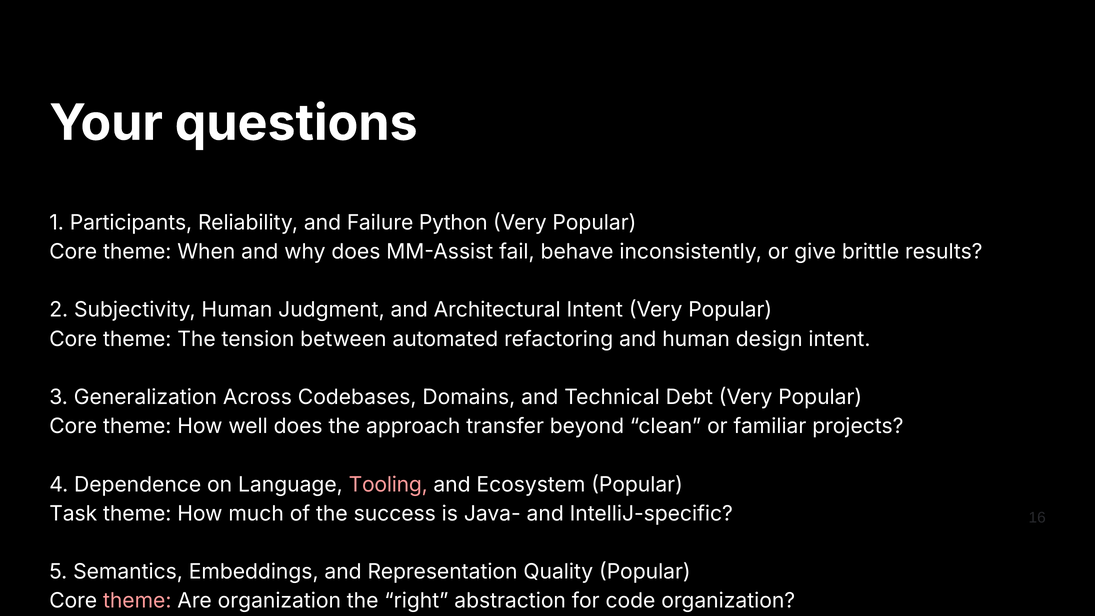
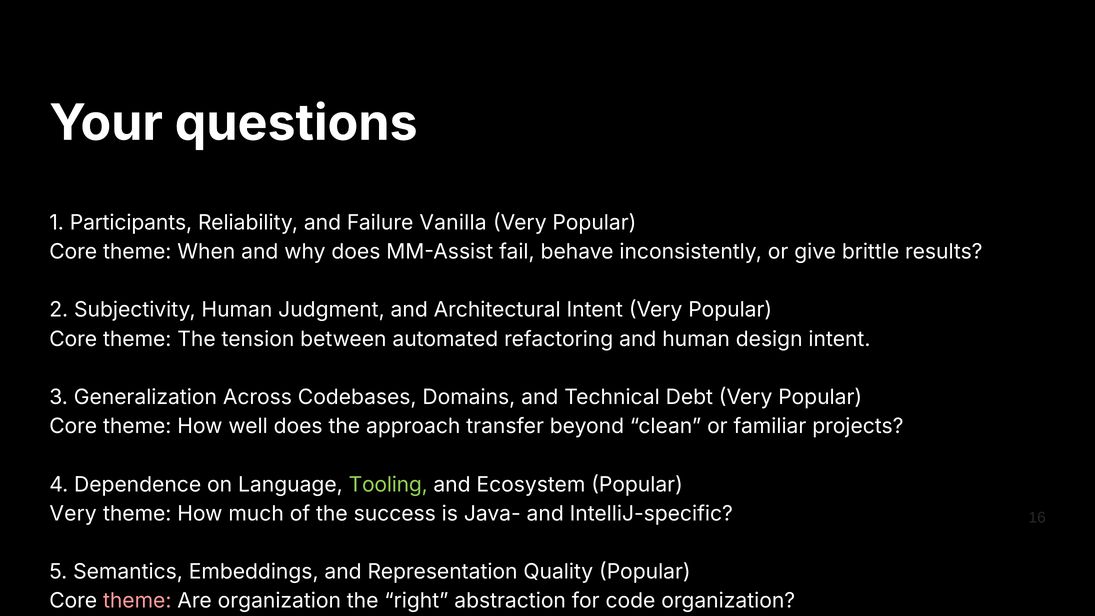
Python: Python -> Vanilla (453, 223)
Tooling colour: pink -> light green (388, 485)
Task: Task -> Very (73, 514)
